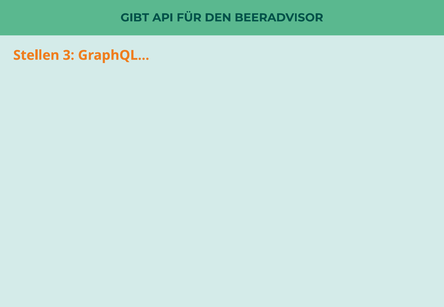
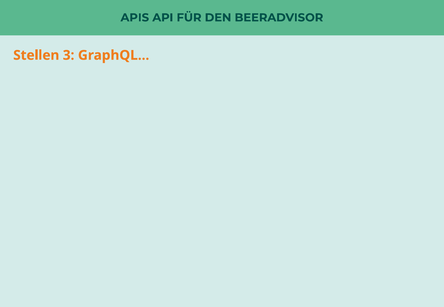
GIBT: GIBT -> APIS (135, 18)
